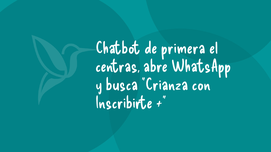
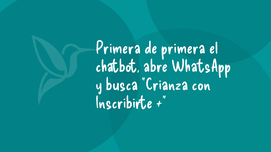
Chatbot: Chatbot -> Primera (118, 48)
centras: centras -> chatbot (118, 67)
